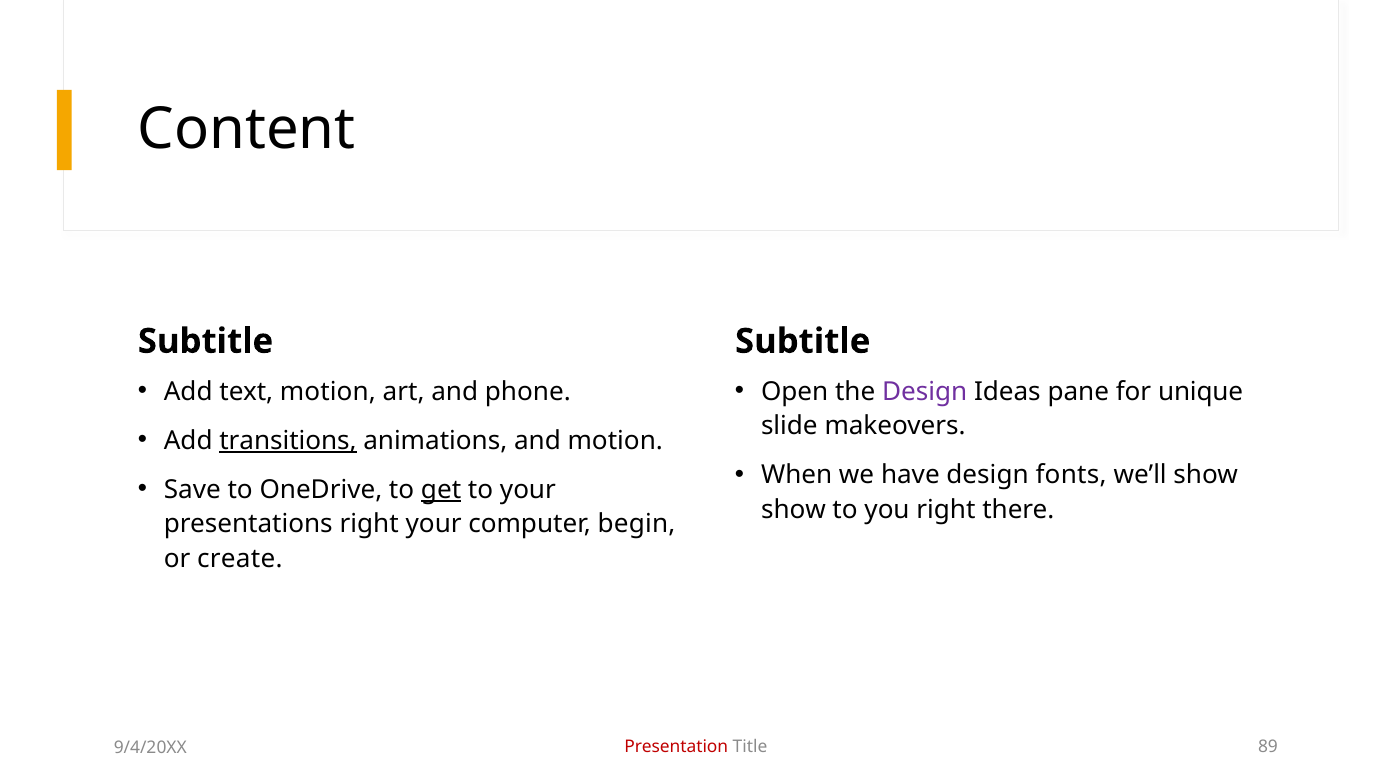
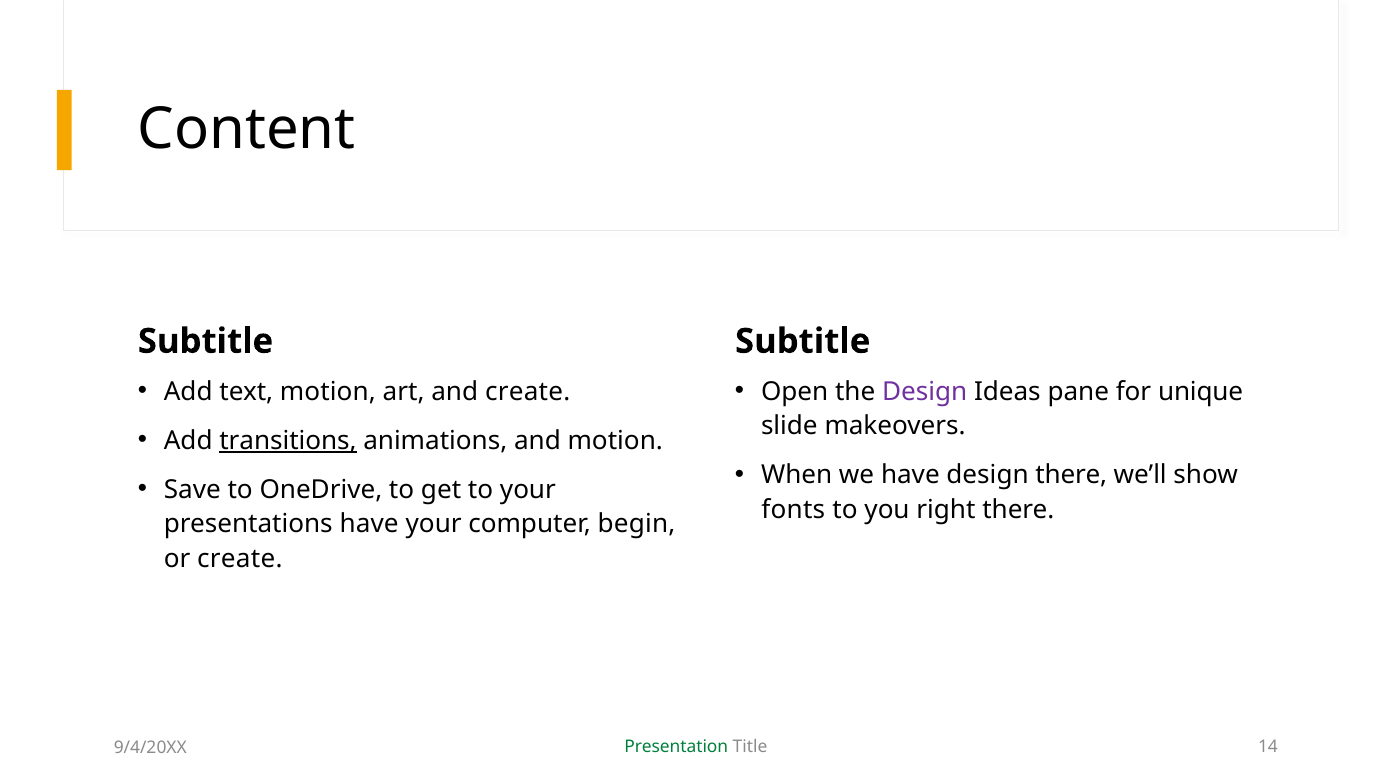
and phone: phone -> create (528, 392)
design fonts: fonts -> there (1071, 475)
get underline: present -> none (441, 490)
show: show -> fonts (793, 509)
presentations right: right -> have (369, 524)
Presentation colour: red -> green (676, 746)
89: 89 -> 14 (1268, 746)
